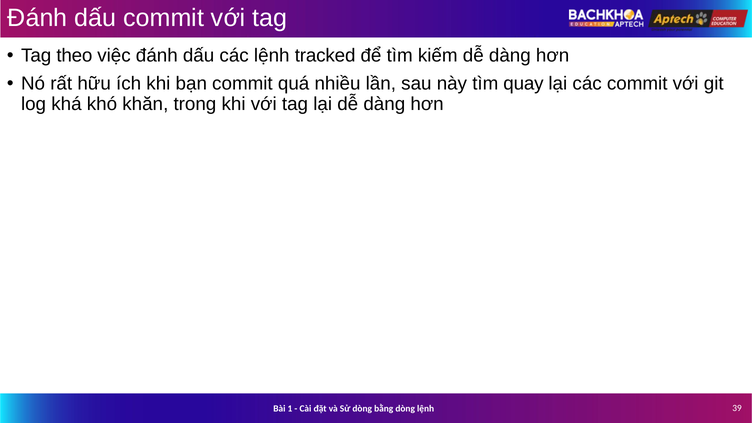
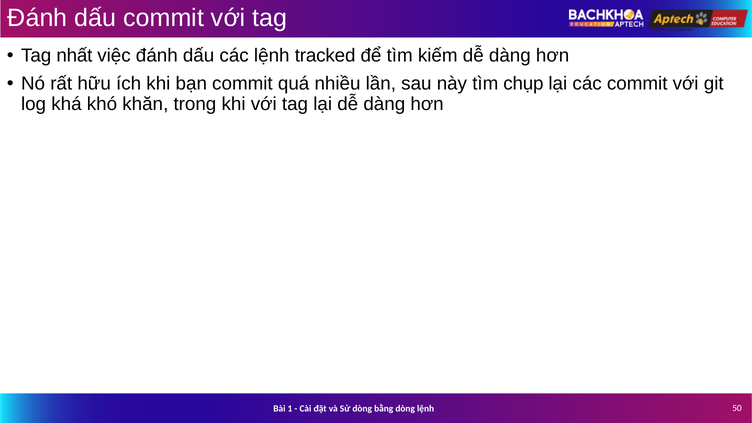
theo: theo -> nhất (74, 56)
quay: quay -> chụp (523, 84)
39: 39 -> 50 (737, 408)
